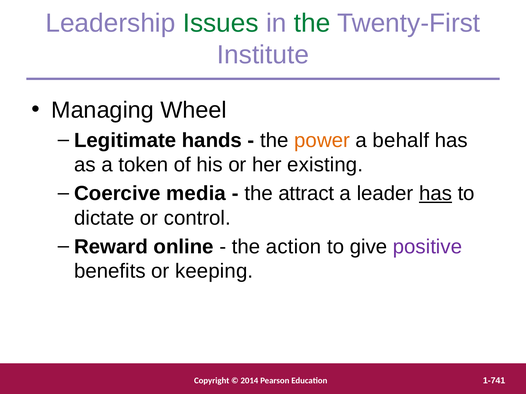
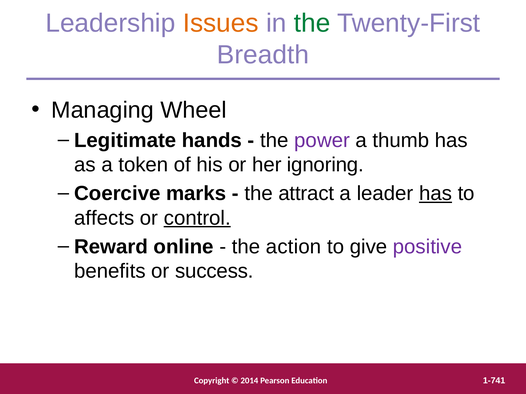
Issues colour: green -> orange (221, 23)
Institute: Institute -> Breadth (263, 55)
power colour: orange -> purple (322, 140)
behalf: behalf -> thumb (401, 140)
existing: existing -> ignoring (325, 165)
media: media -> marks (196, 194)
dictate: dictate -> affects (104, 218)
control underline: none -> present (197, 218)
keeping: keeping -> success (214, 271)
